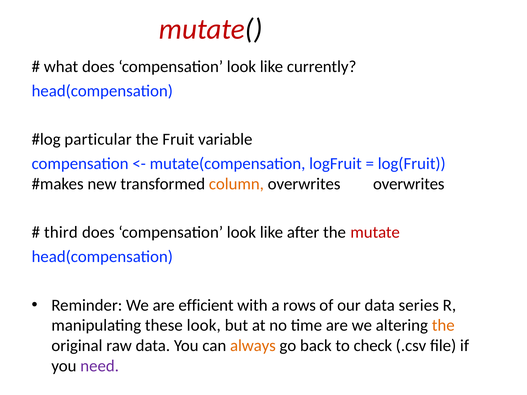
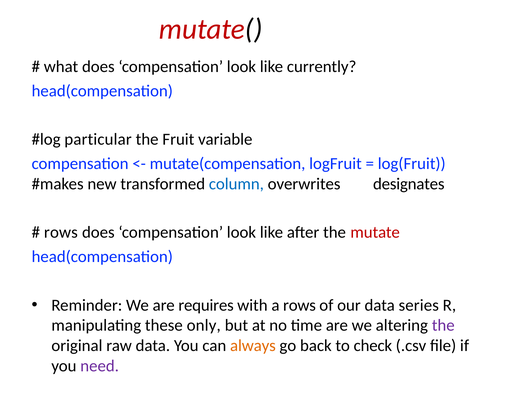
column colour: orange -> blue (236, 184)
overwrites overwrites: overwrites -> designates (409, 184)
third: third -> rows (61, 233)
efficient: efficient -> requires (206, 305)
these look: look -> only (204, 326)
the colour: orange -> purple (443, 326)
